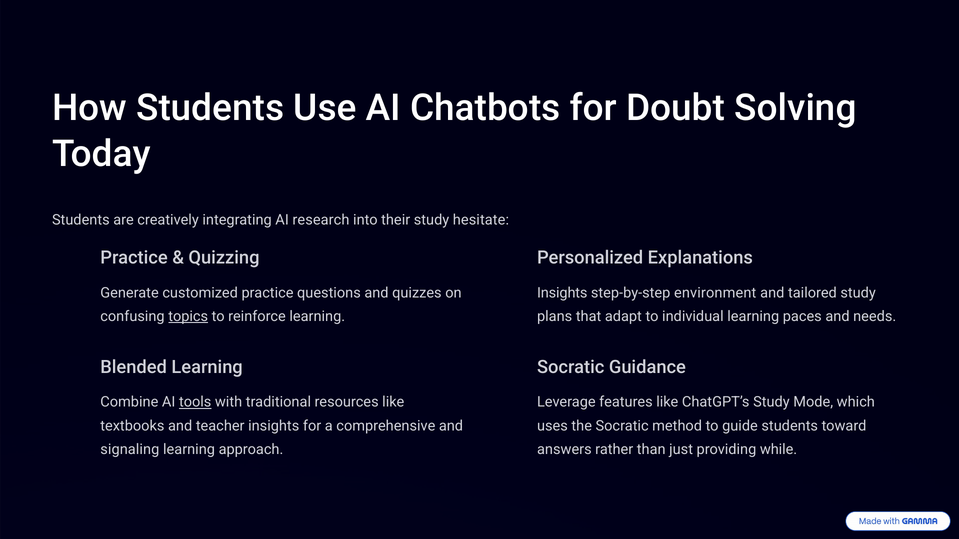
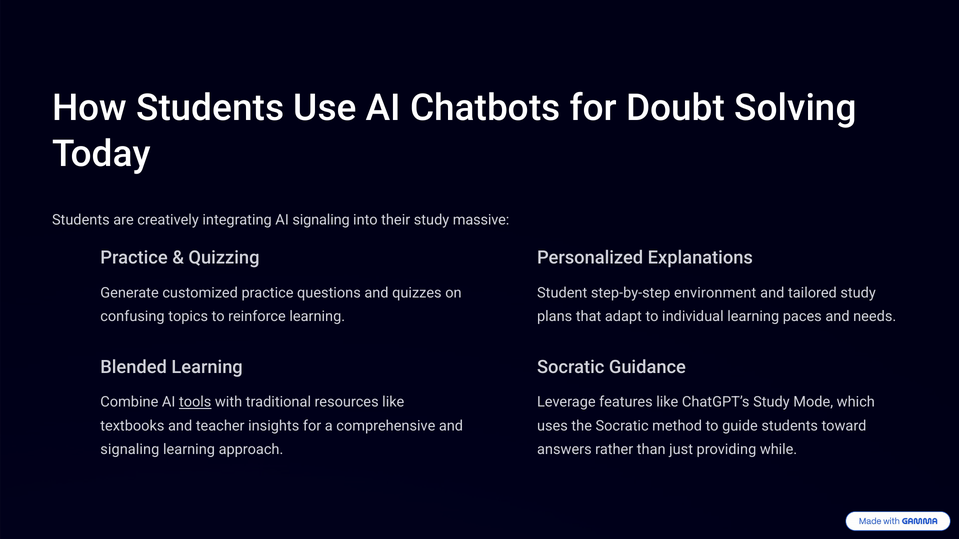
AI research: research -> signaling (321, 220)
hesitate: hesitate -> massive (481, 220)
Insights: Insights -> Student (562, 293)
topics underline: present -> none (188, 317)
